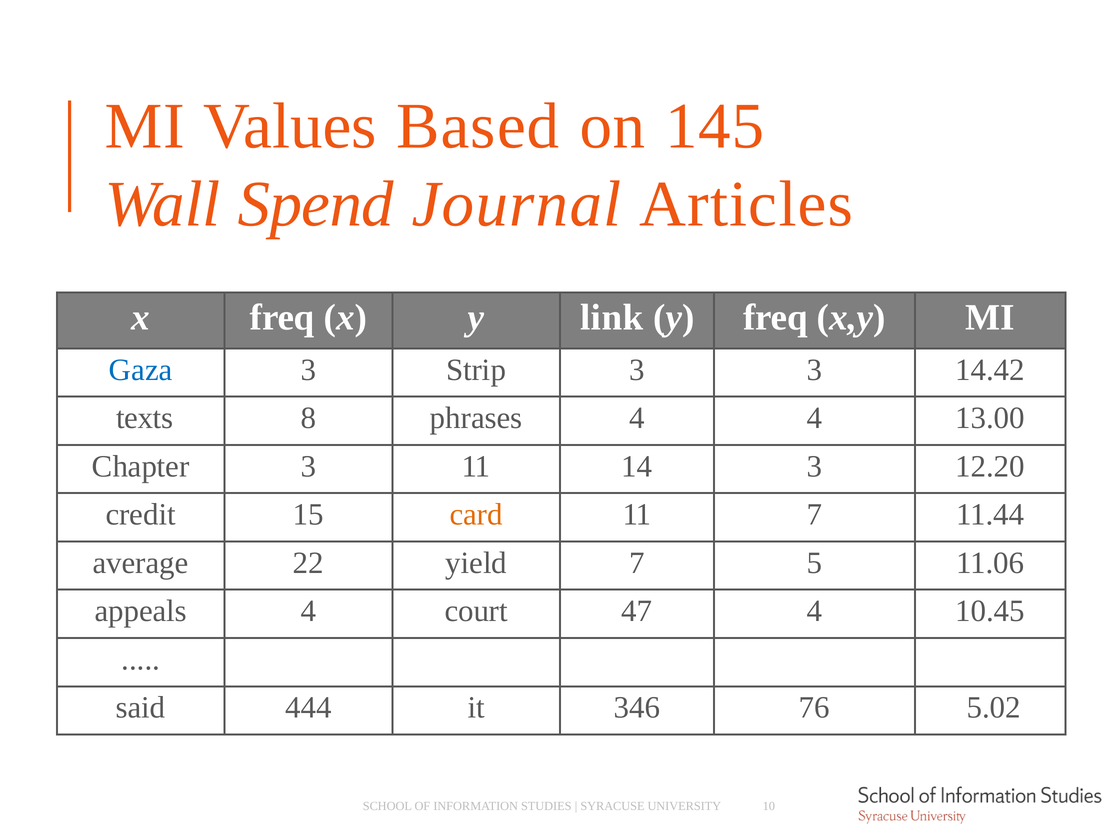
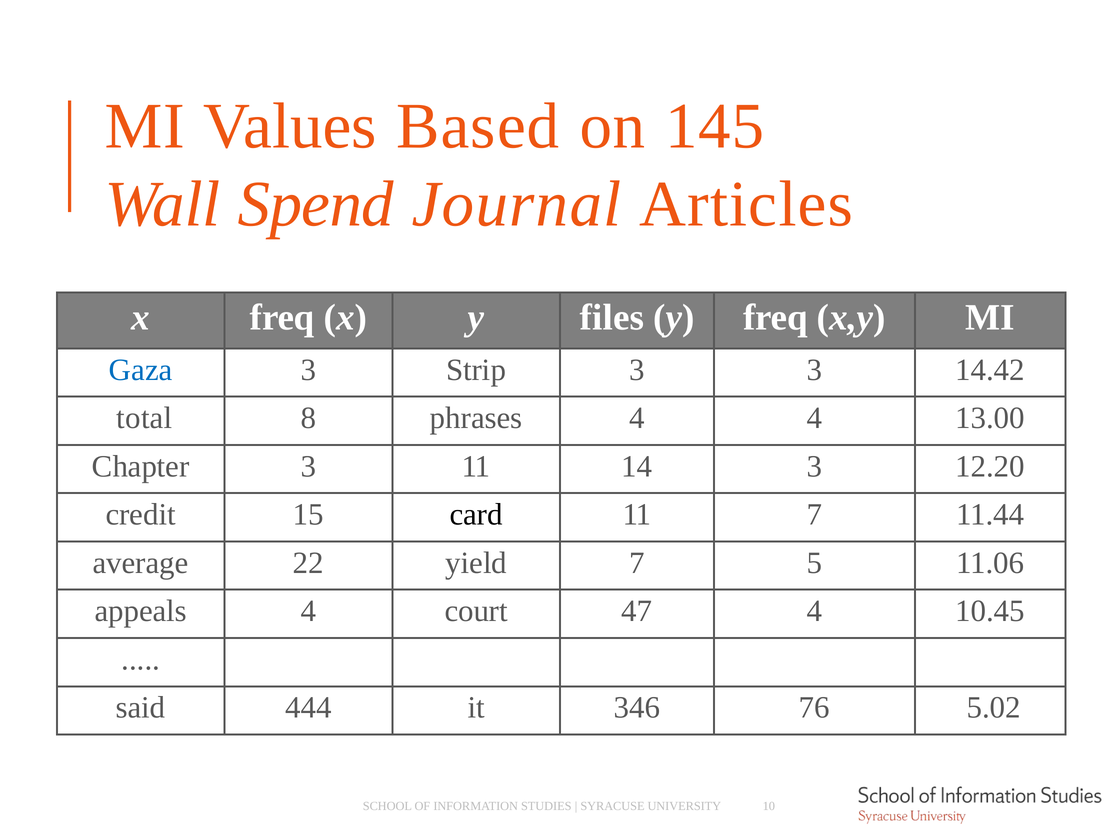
link: link -> files (612, 317)
texts: texts -> total (144, 418)
card colour: orange -> black (476, 514)
